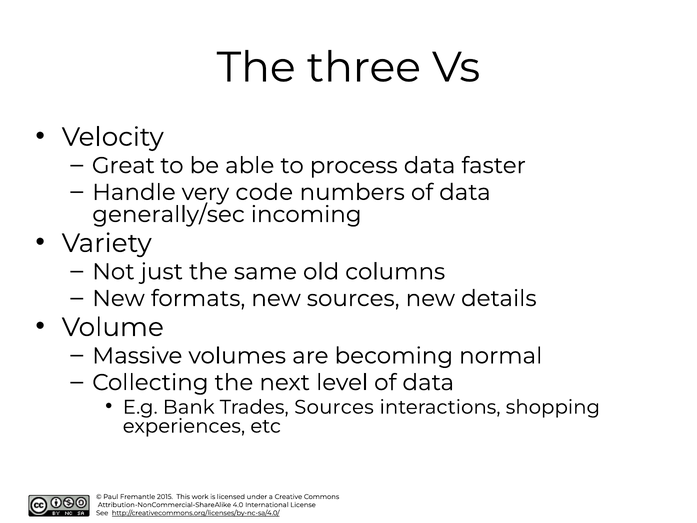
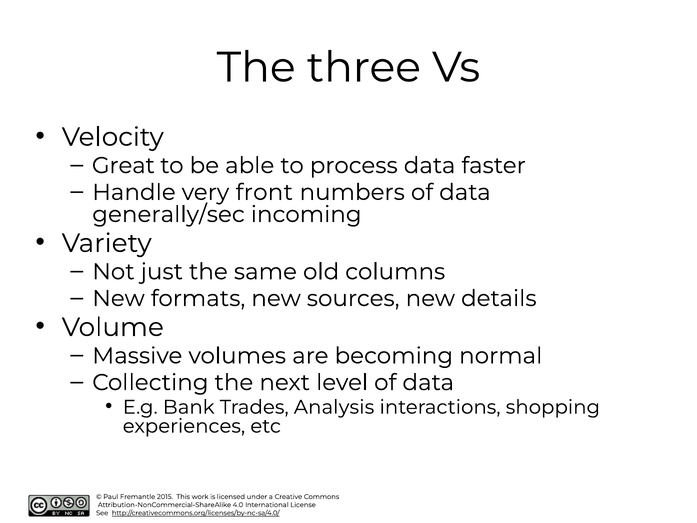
code: code -> front (264, 192)
Trades Sources: Sources -> Analysis (334, 407)
